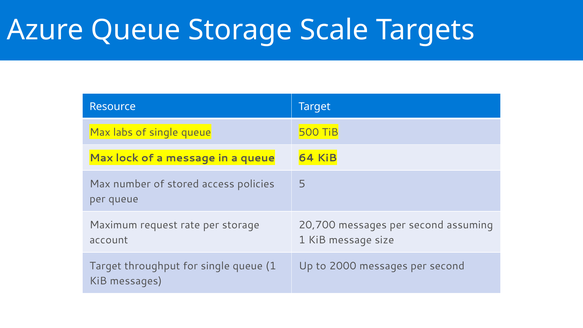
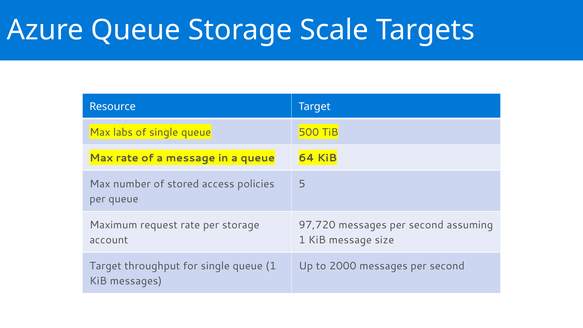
Max lock: lock -> rate (127, 158)
20,700: 20,700 -> 97,720 (317, 225)
